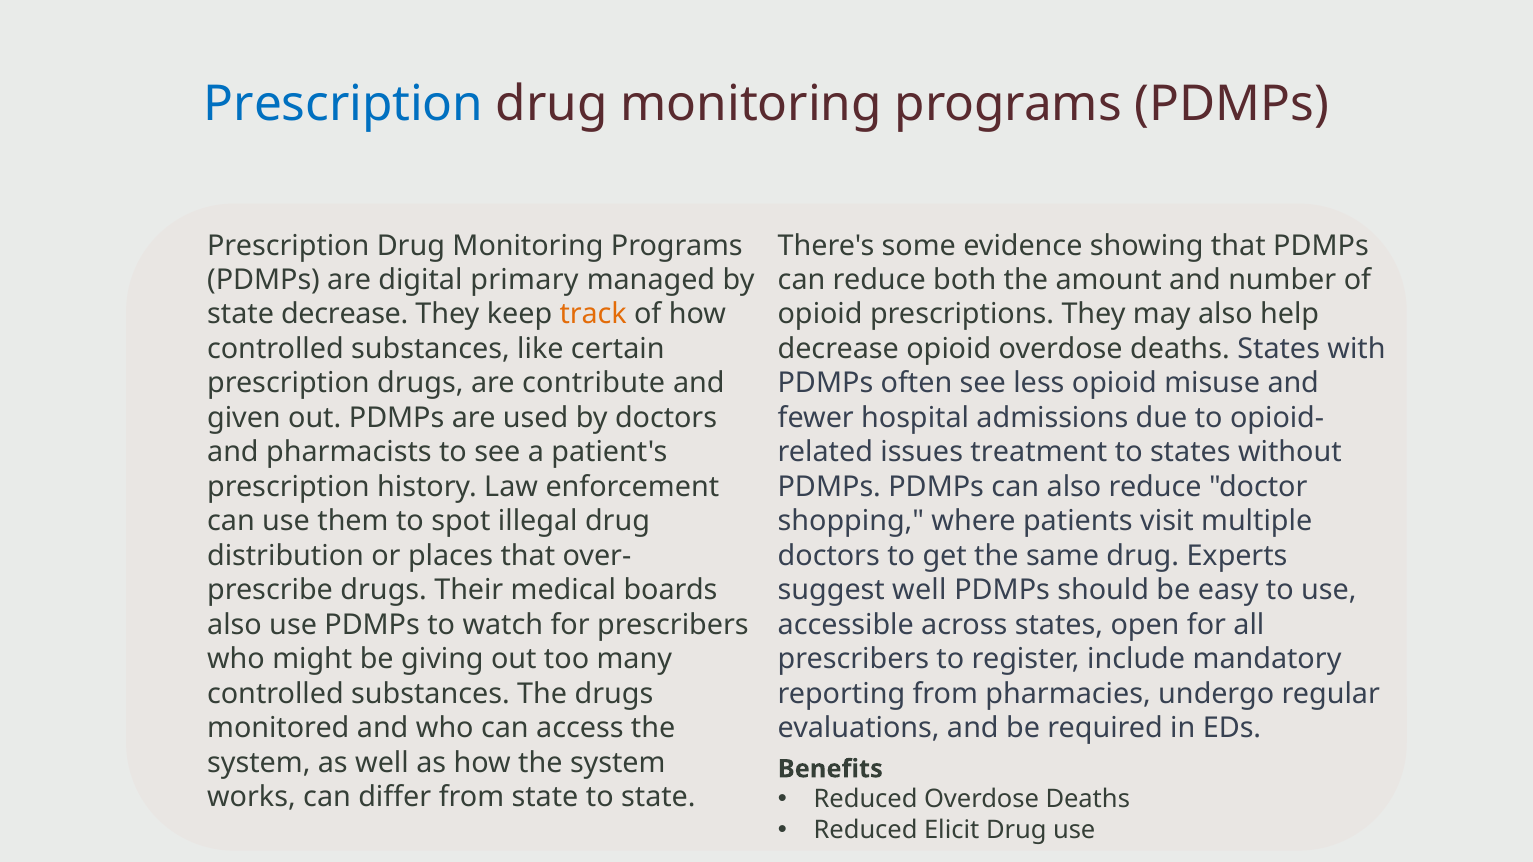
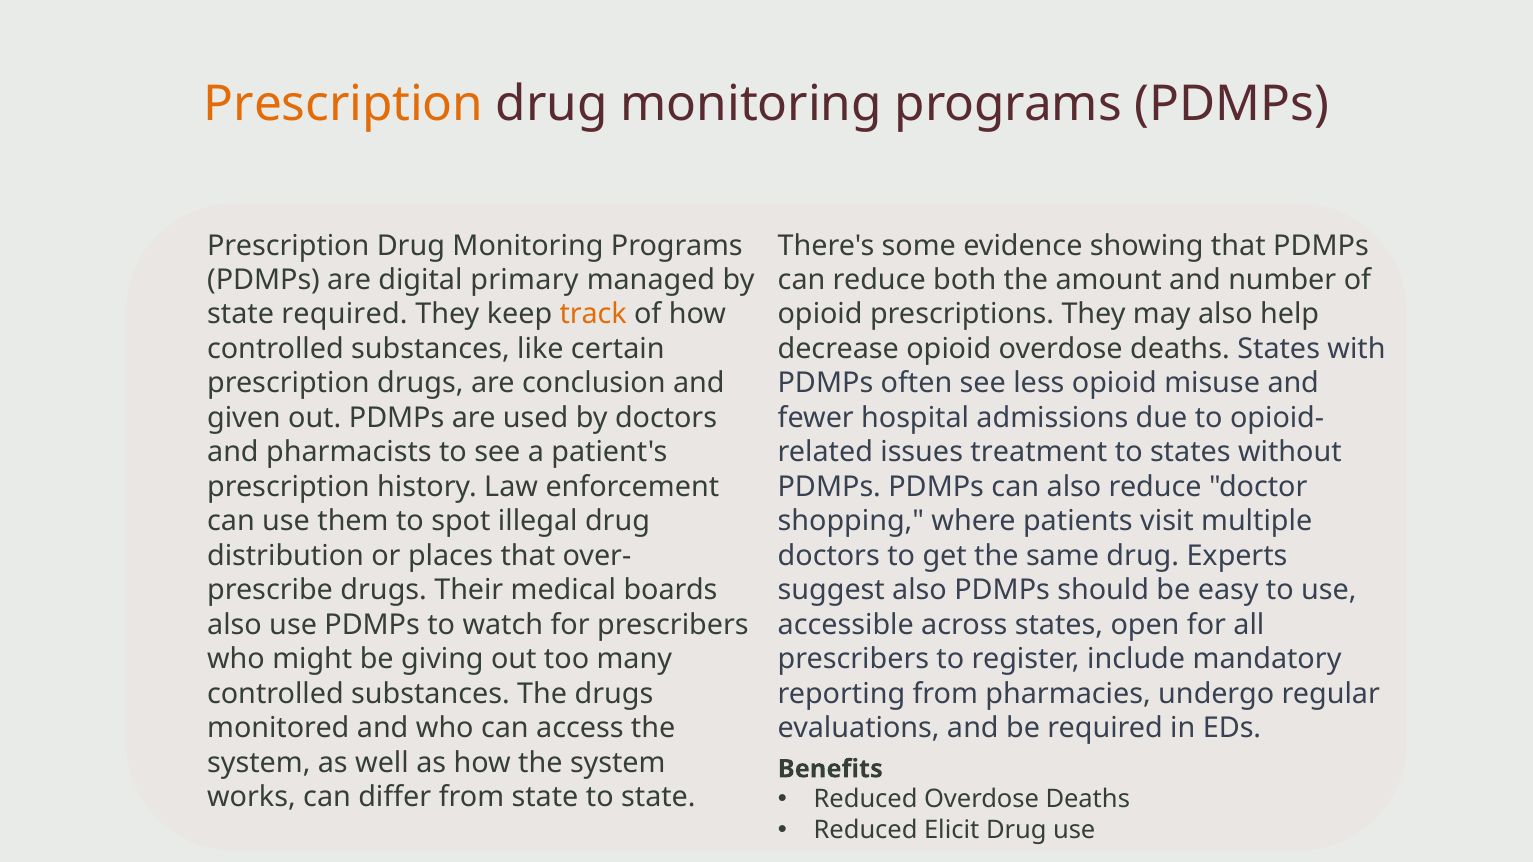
Prescription colour: blue -> orange (344, 104)
state decrease: decrease -> required (344, 315)
contribute: contribute -> conclusion (594, 384)
suggest well: well -> also (920, 591)
